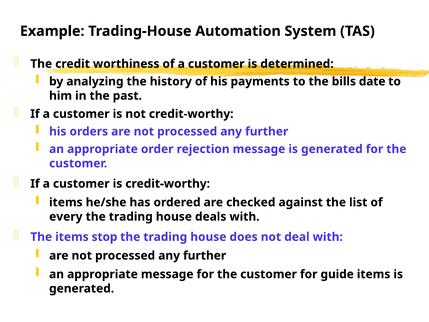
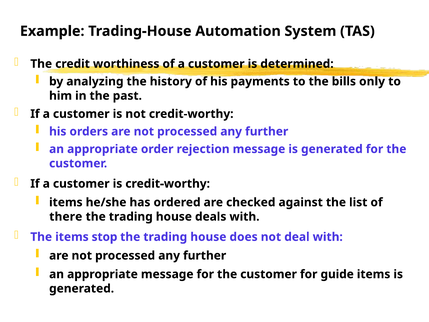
date: date -> only (372, 81)
every: every -> there (66, 216)
